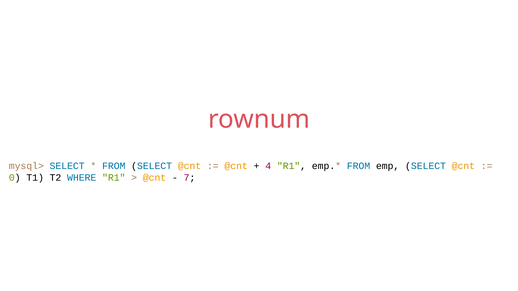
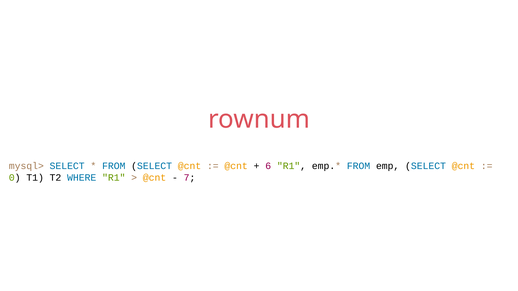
4: 4 -> 6 (268, 166)
